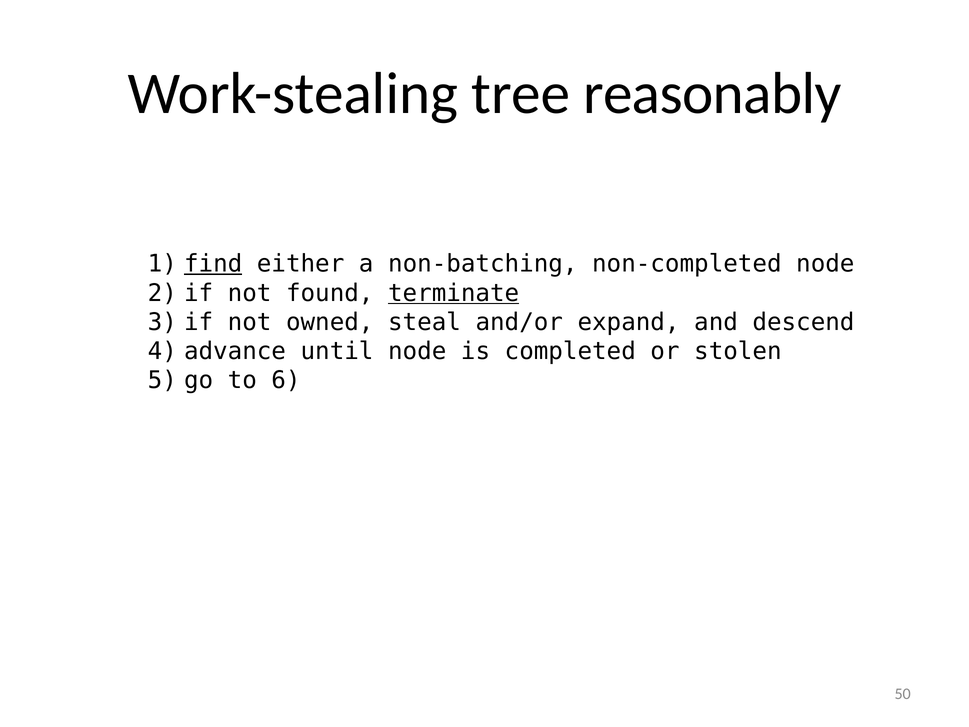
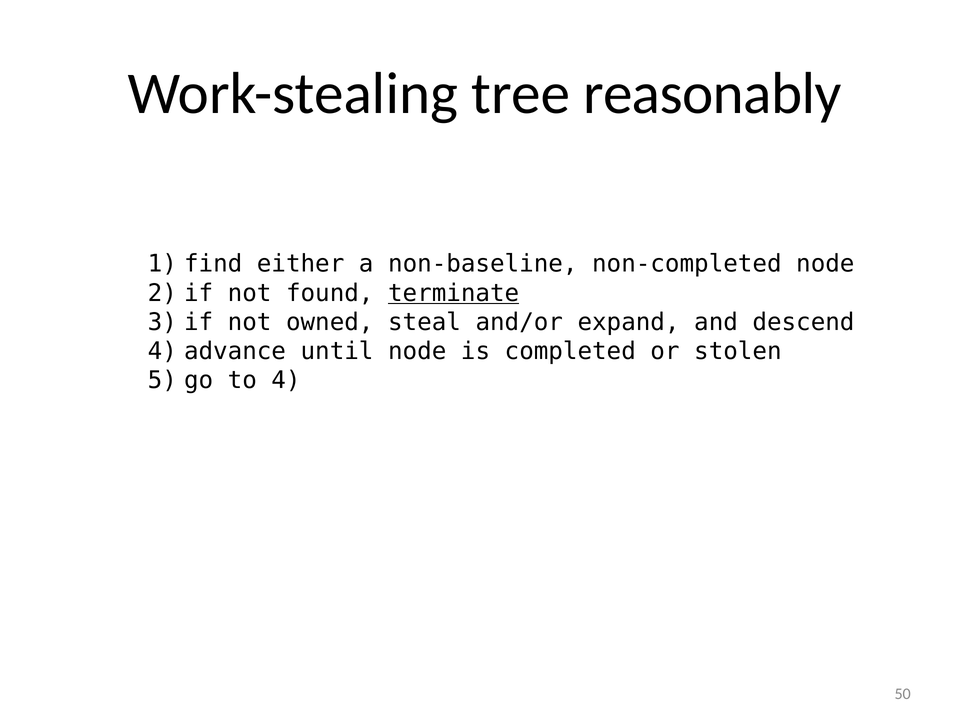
find underline: present -> none (213, 264)
non-batching: non-batching -> non-baseline (483, 264)
to 6: 6 -> 4 (286, 380)
